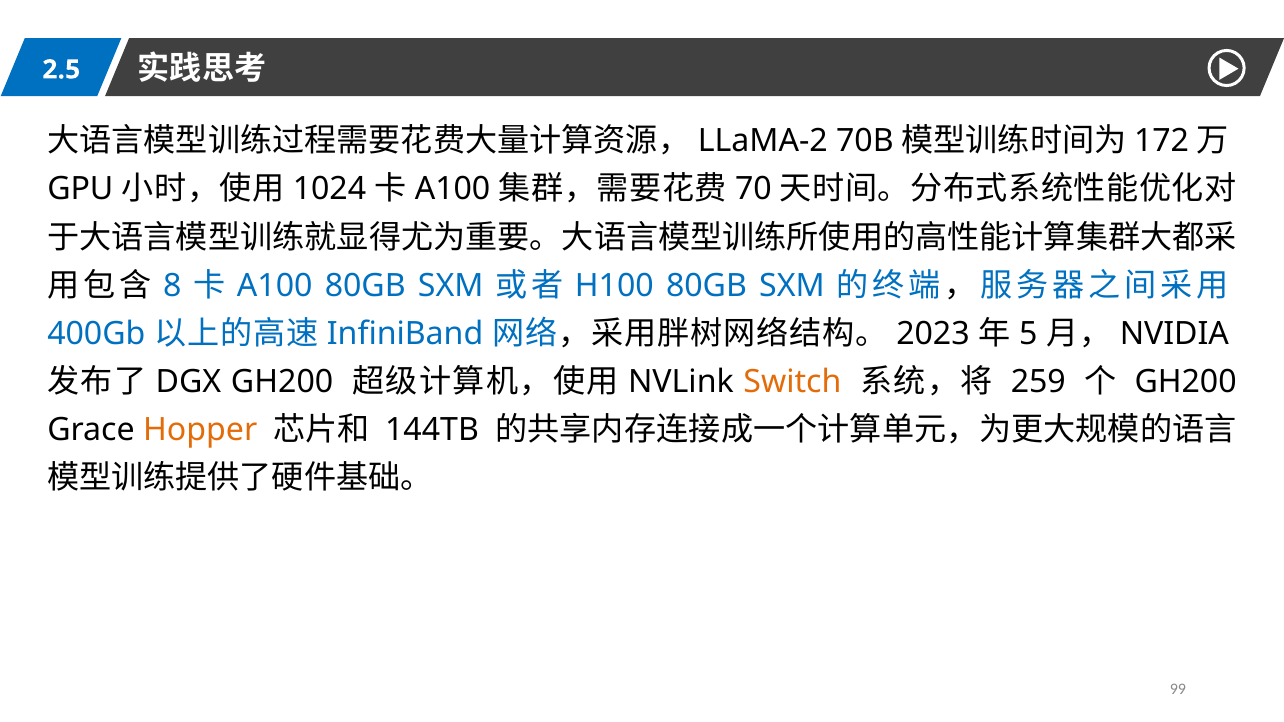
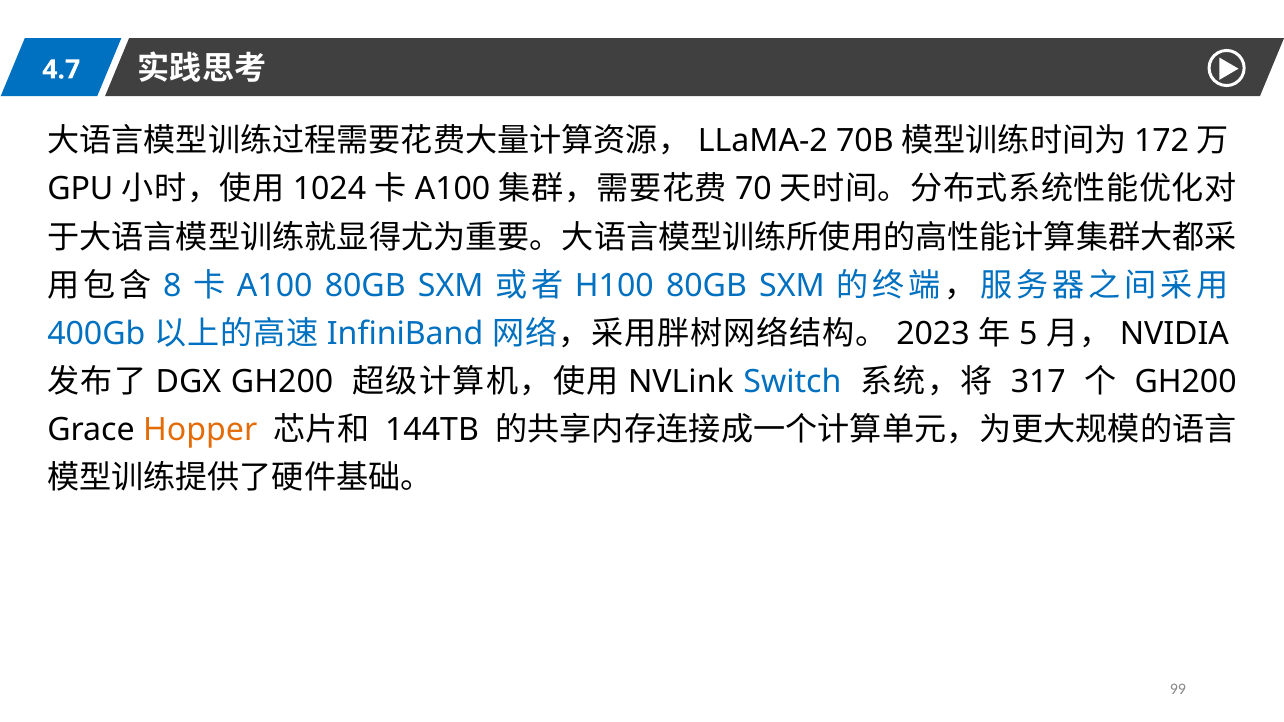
2.5: 2.5 -> 4.7 (61, 70)
Switch colour: orange -> blue (792, 382)
259: 259 -> 317 (1038, 382)
